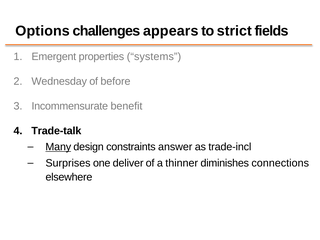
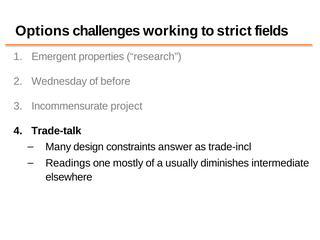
appears: appears -> working (171, 31)
systems: systems -> research (154, 57)
benefit: benefit -> project (126, 106)
Many underline: present -> none (58, 147)
Surprises: Surprises -> Readings (68, 163)
deliver: deliver -> mostly (128, 163)
thinner: thinner -> usually (182, 163)
connections: connections -> intermediate (280, 163)
